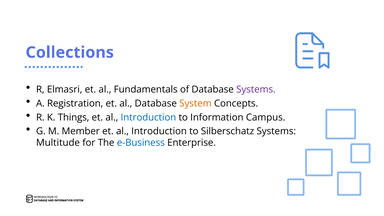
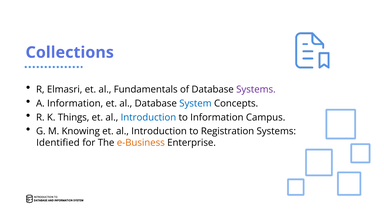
A Registration: Registration -> Information (75, 103)
System colour: orange -> blue (195, 103)
Member: Member -> Knowing (81, 131)
Silberschatz: Silberschatz -> Registration (228, 131)
Multitude: Multitude -> Identified (58, 143)
e-Business colour: blue -> orange (141, 143)
